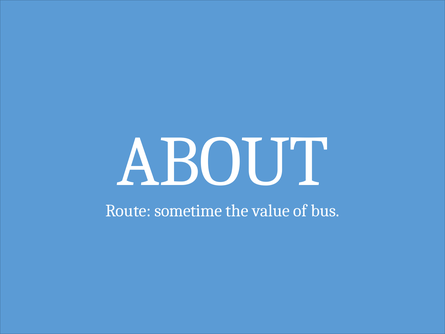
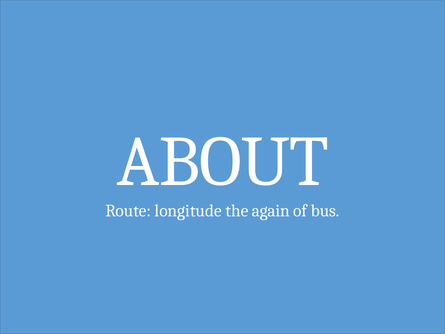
sometime: sometime -> longitude (188, 211)
value: value -> again (271, 211)
